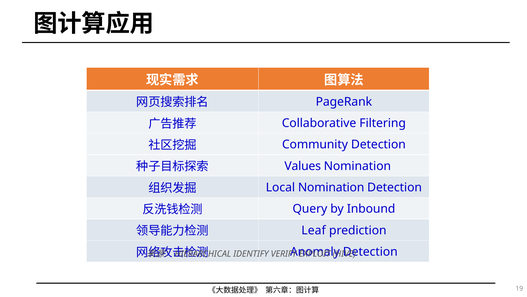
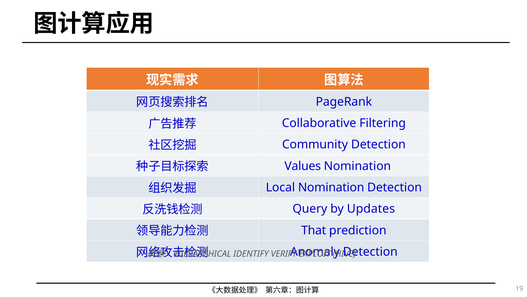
Inbound: Inbound -> Updates (371, 209)
Leaf: Leaf -> That (314, 230)
